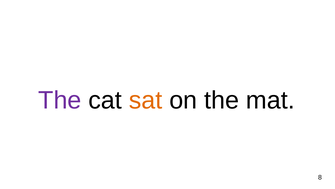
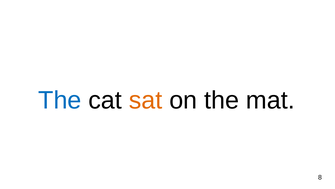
The colour: purple -> blue (60, 100)
